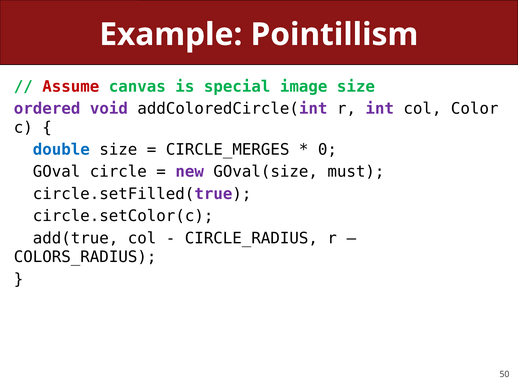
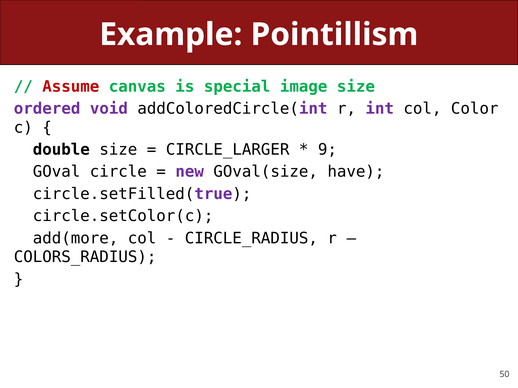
double colour: blue -> black (61, 150)
CIRCLE_MERGES: CIRCLE_MERGES -> CIRCLE_LARGER (228, 150)
0: 0 -> 9 (327, 150)
must: must -> have (356, 172)
add(true: add(true -> add(more (76, 238)
